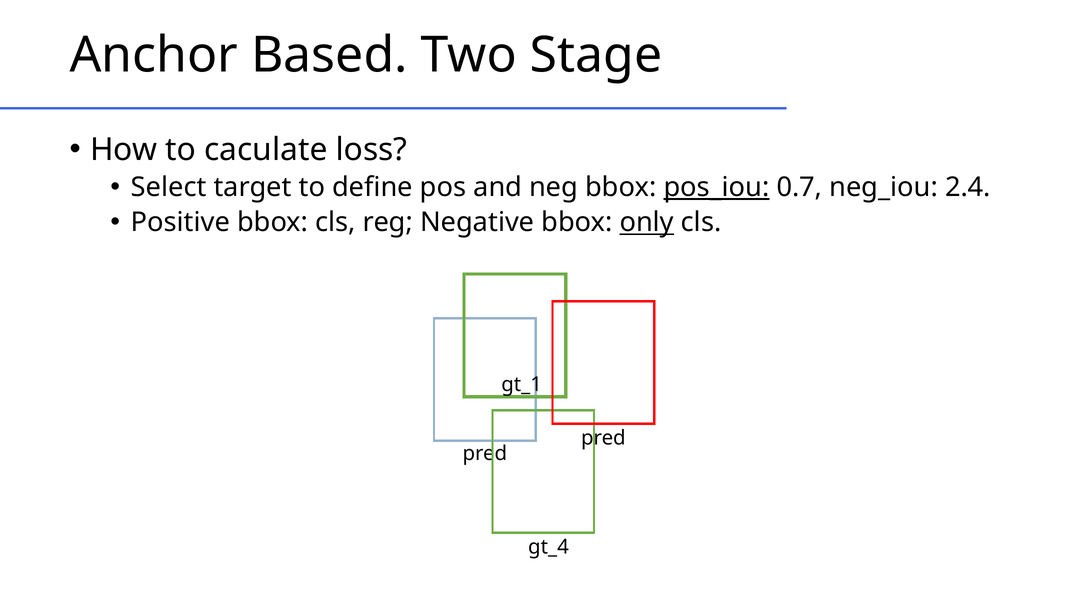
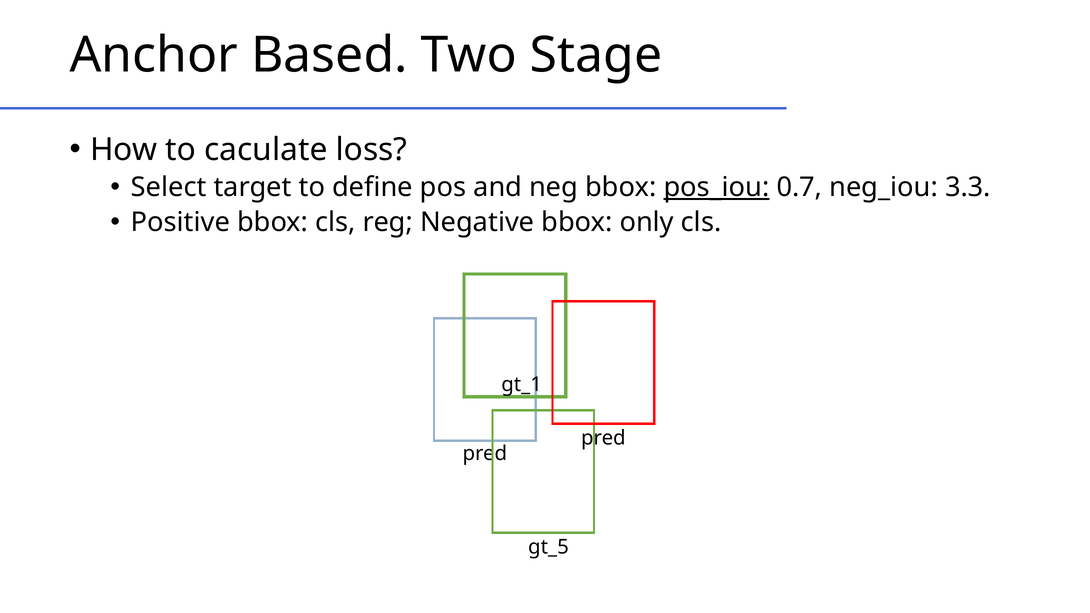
2.4: 2.4 -> 3.3 (968, 187)
only underline: present -> none (647, 222)
gt_4: gt_4 -> gt_5 (548, 547)
